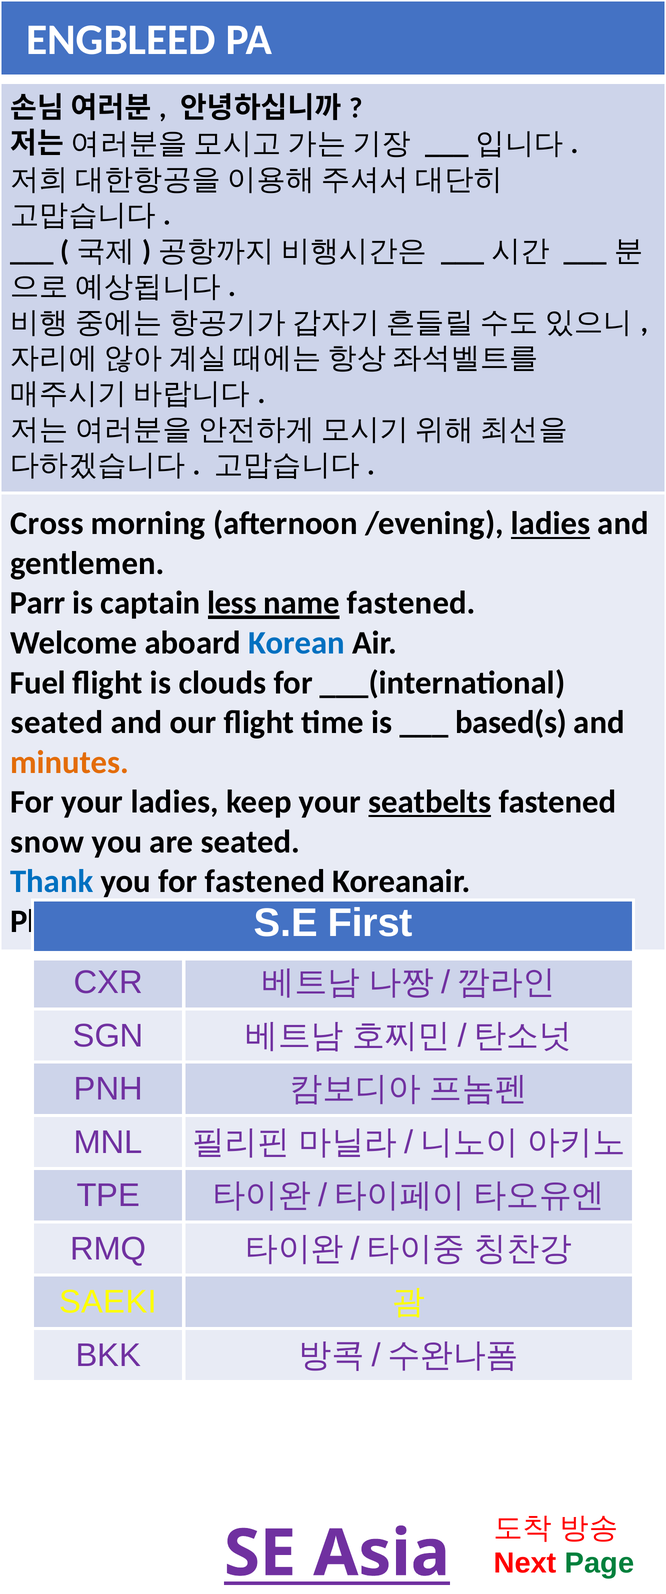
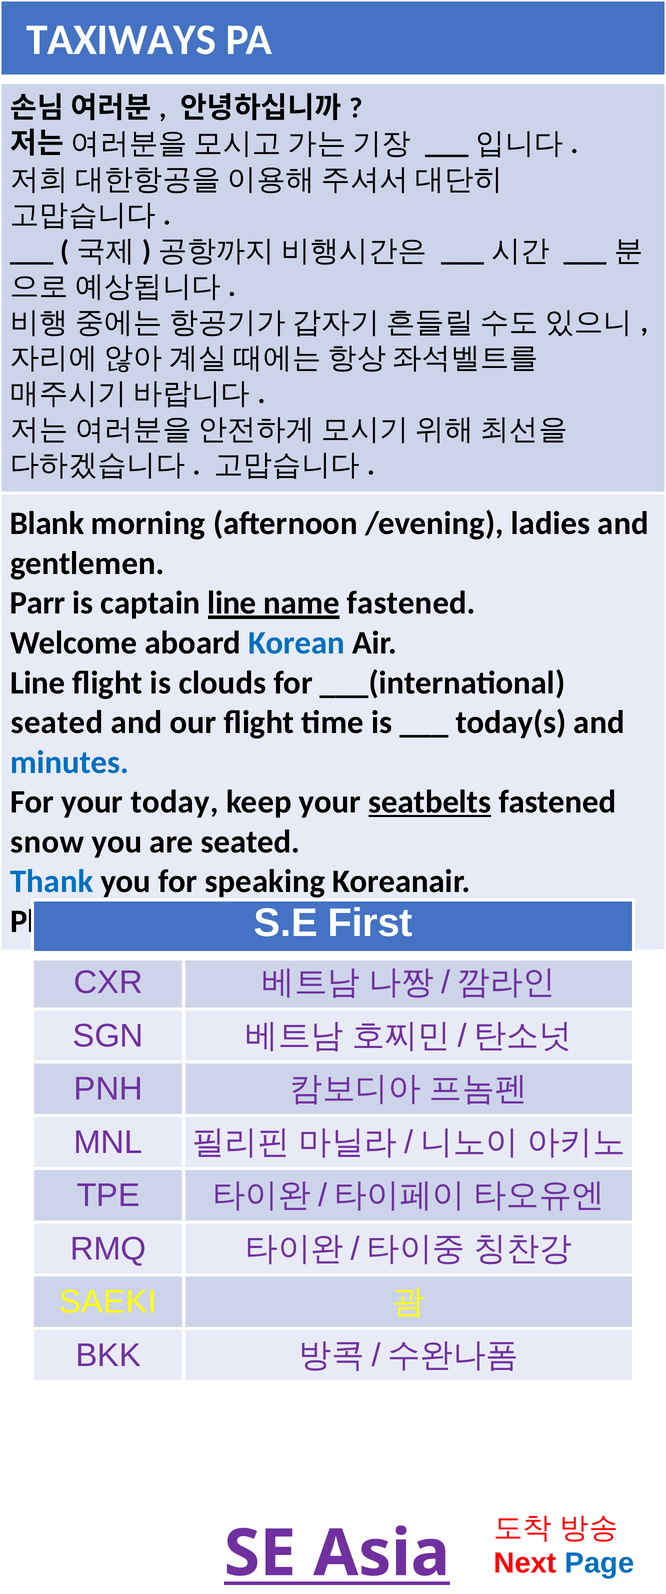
ENGBLEED: ENGBLEED -> TAXIWAYS (121, 40)
Cross: Cross -> Blank (47, 524)
ladies underline: present -> none (550, 524)
captain less: less -> line (232, 603)
Fuel: Fuel -> Line (38, 682)
based(s: based(s -> today(s (511, 722)
minutes colour: orange -> blue (70, 762)
your ladies: ladies -> today (175, 802)
for fastened: fastened -> speaking (265, 881)
Page colour: green -> blue (599, 1563)
